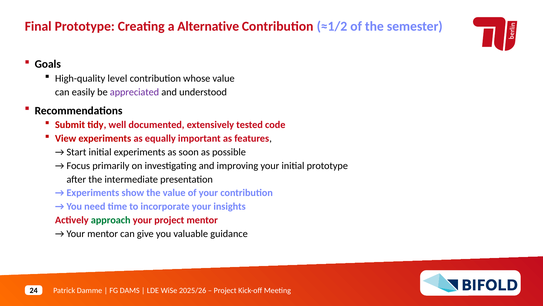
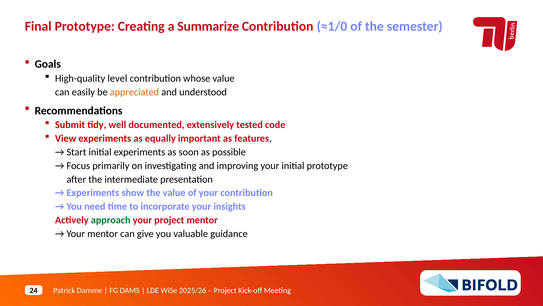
Alternative: Alternative -> Summarize (208, 26)
≈1/2: ≈1/2 -> ≈1/0 (332, 26)
appreciated colour: purple -> orange (134, 92)
